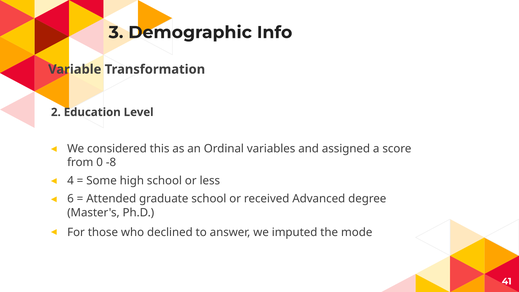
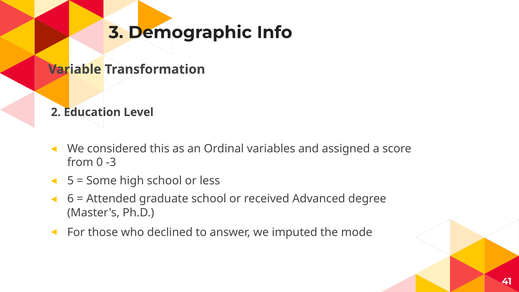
-8: -8 -> -3 (111, 162)
4: 4 -> 5 (70, 181)
